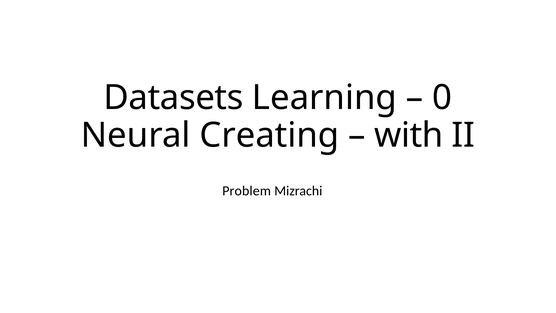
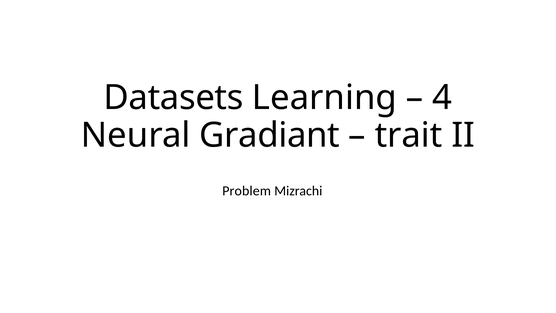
0: 0 -> 4 (442, 98)
Creating: Creating -> Gradiant (270, 135)
with: with -> trait (409, 135)
